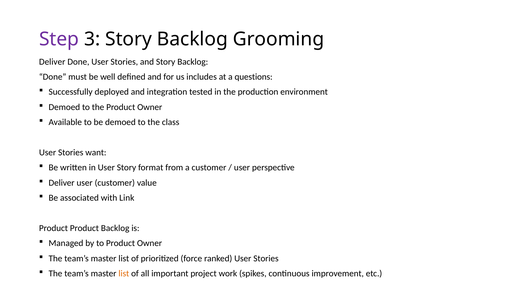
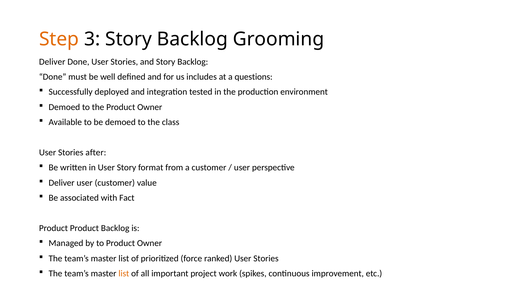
Step colour: purple -> orange (59, 39)
want: want -> after (96, 153)
Link: Link -> Fact (127, 198)
